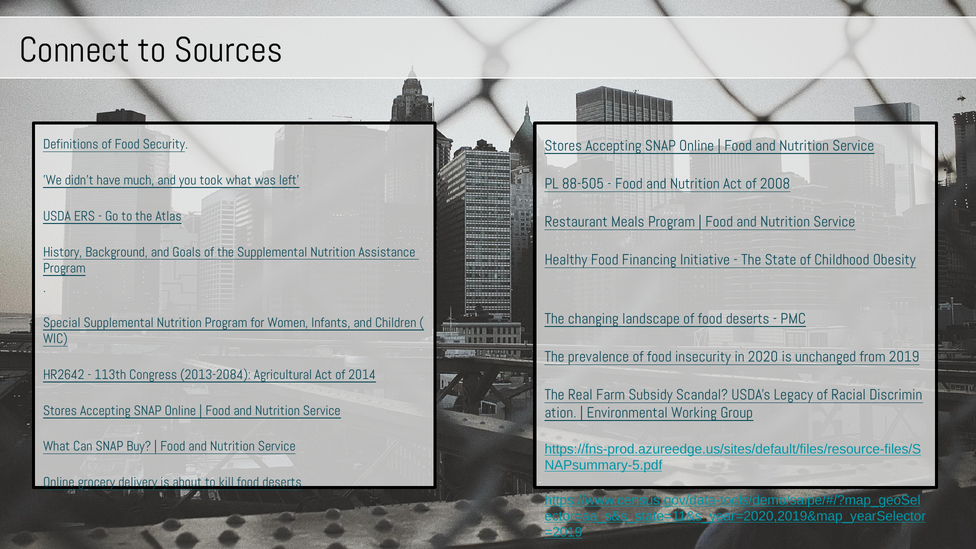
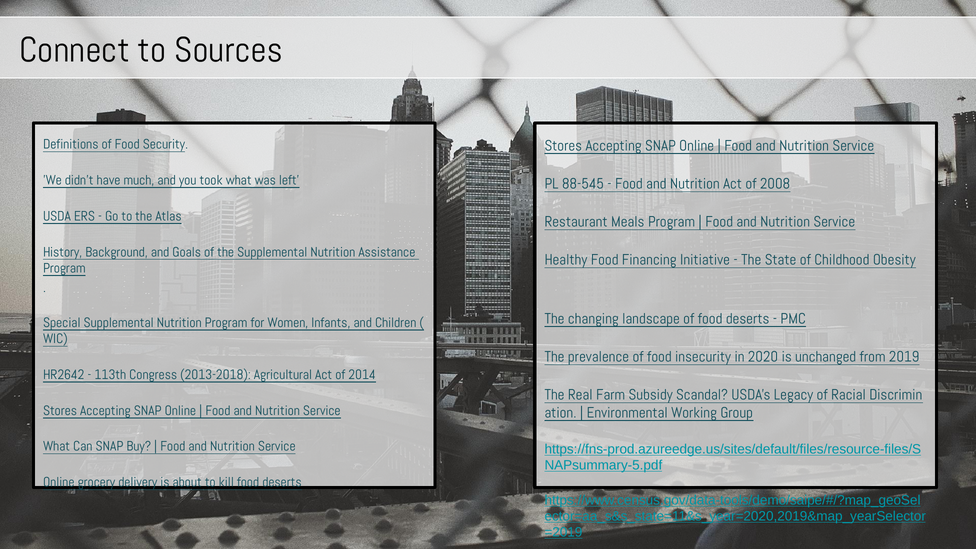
88-505: 88-505 -> 88-545 (583, 184)
2013-2084: 2013-2084 -> 2013-2018 (216, 375)
